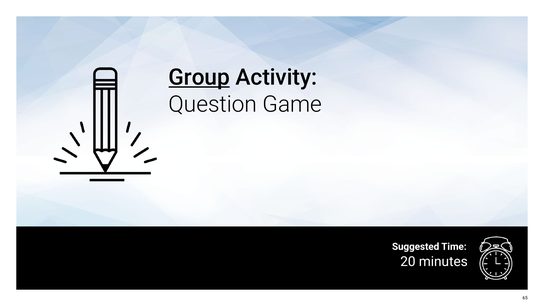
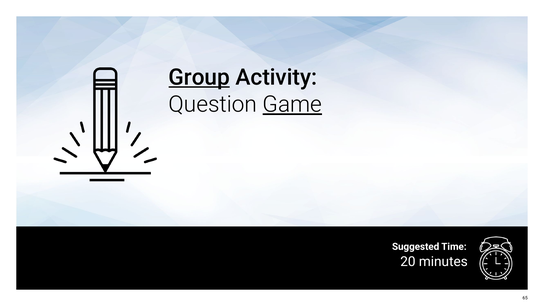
Game underline: none -> present (292, 104)
